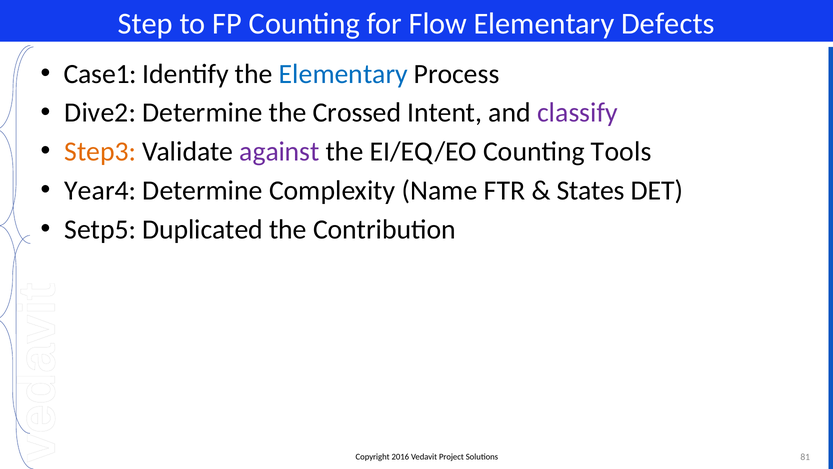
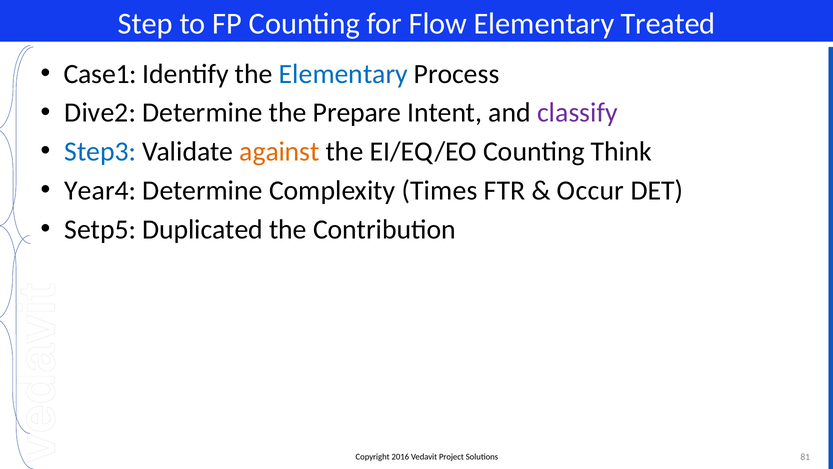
Defects: Defects -> Treated (668, 23)
Crossed: Crossed -> Prepare (357, 113)
Step3 colour: orange -> blue (100, 152)
against colour: purple -> orange (279, 152)
Tools: Tools -> Think (621, 152)
Name: Name -> Times (440, 190)
States: States -> Occur (591, 190)
